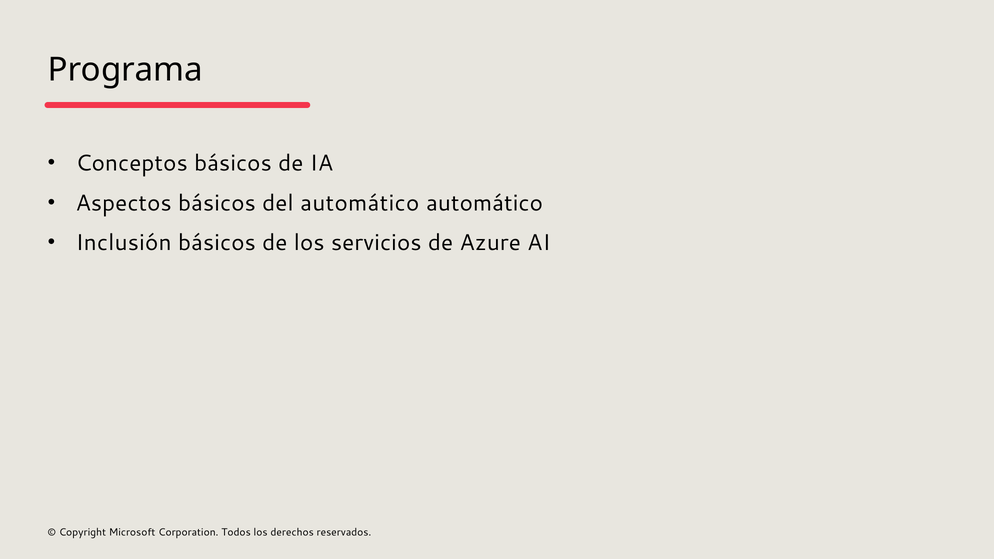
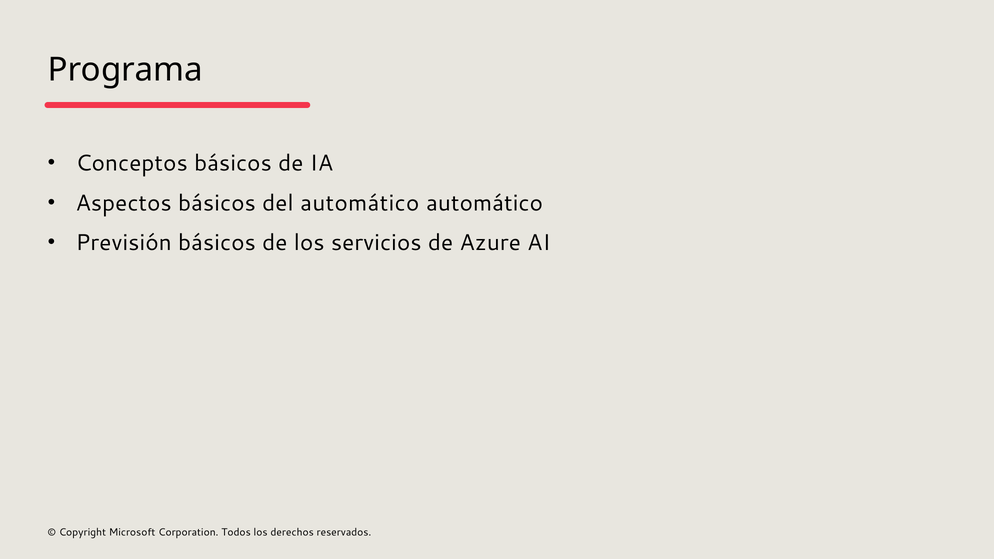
Inclusión: Inclusión -> Previsión (124, 243)
